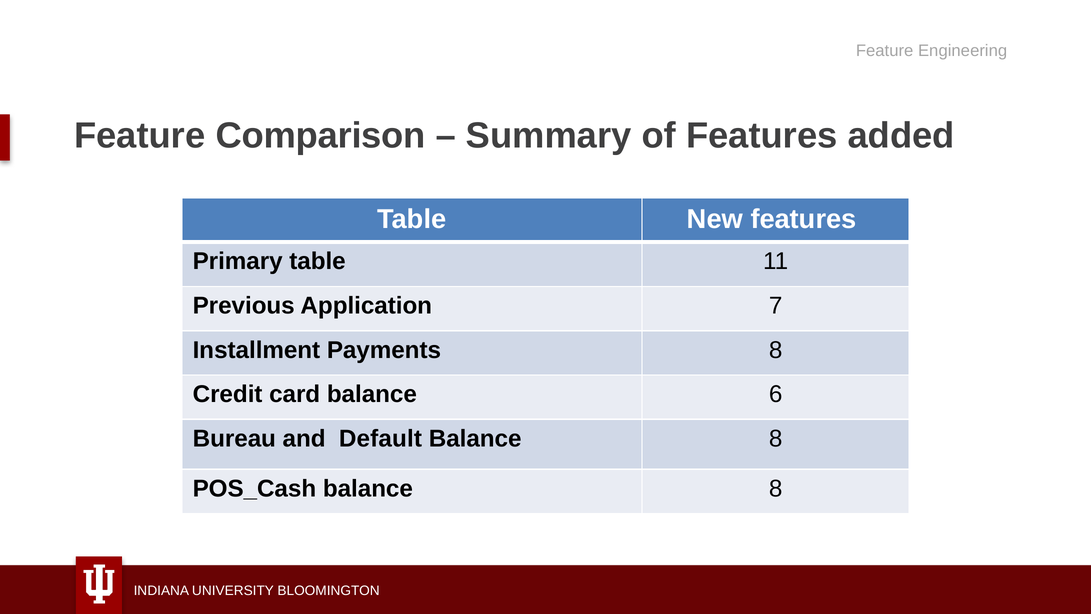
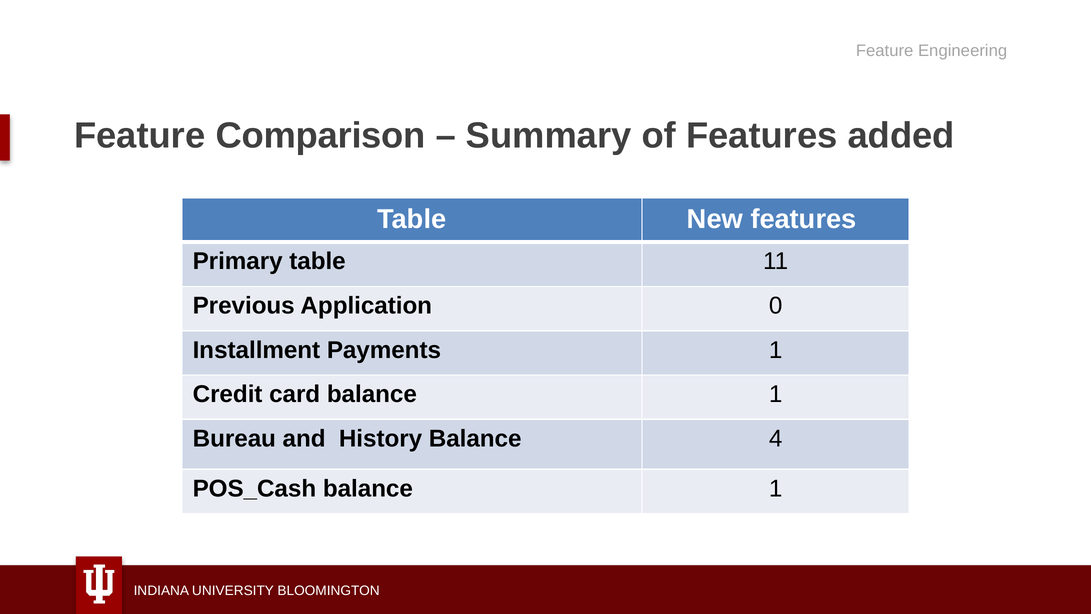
7: 7 -> 0 (776, 306)
Payments 8: 8 -> 1 (776, 350)
card balance 6: 6 -> 1 (776, 394)
Default: Default -> History (381, 438)
8: 8 -> 4 (776, 438)
8: 8 -> 1 (776, 488)
